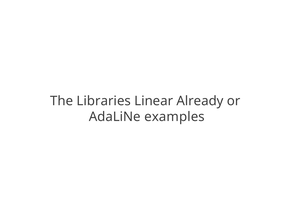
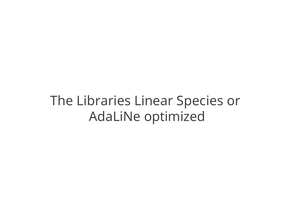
Already: Already -> Species (200, 101)
examples: examples -> optimized (175, 117)
